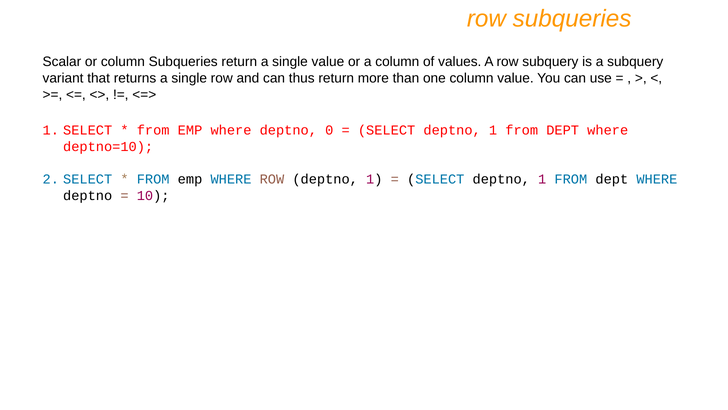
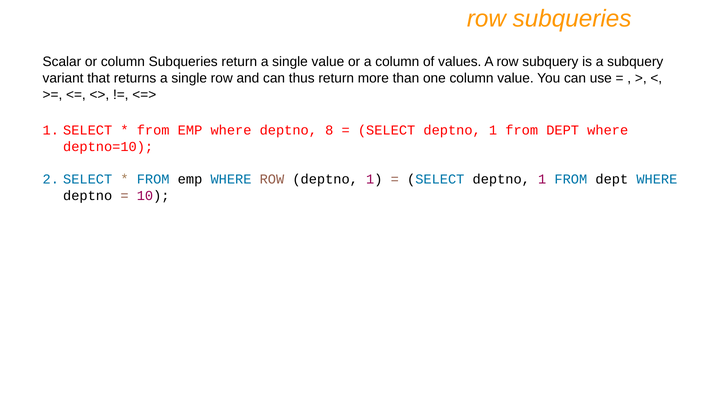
0: 0 -> 8 (329, 130)
